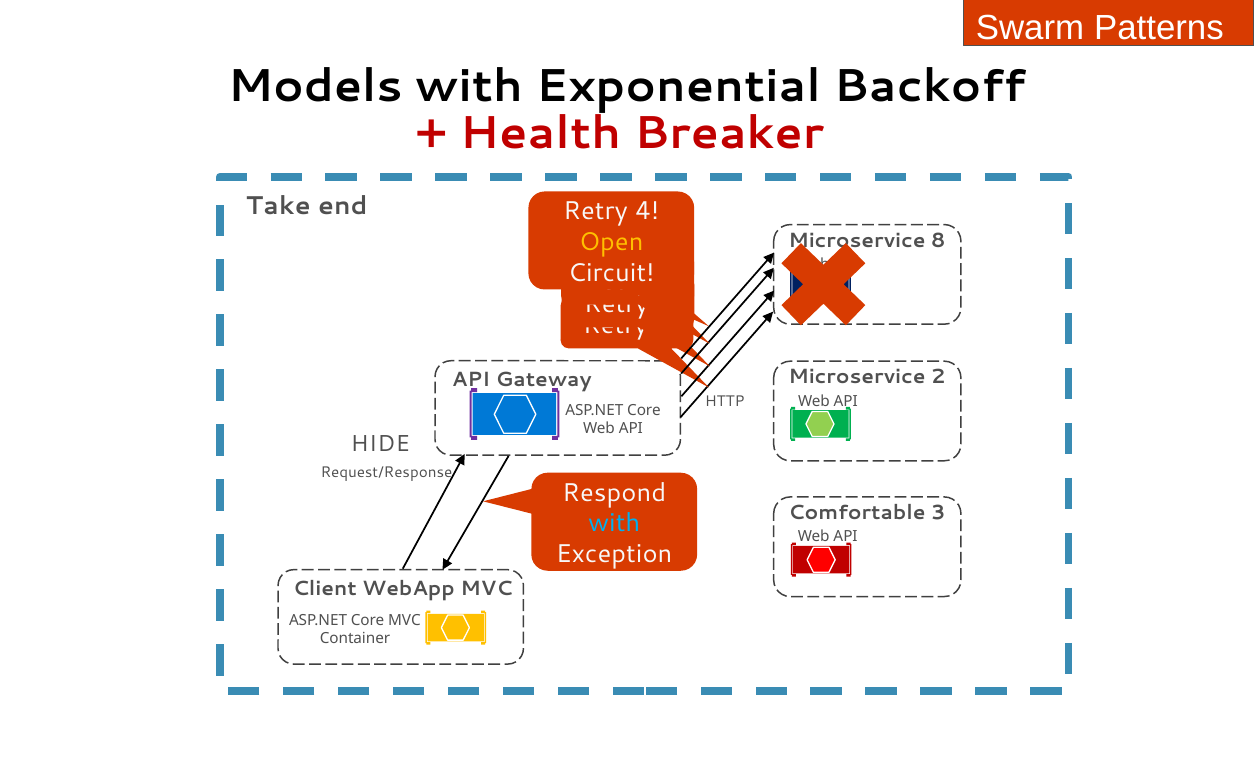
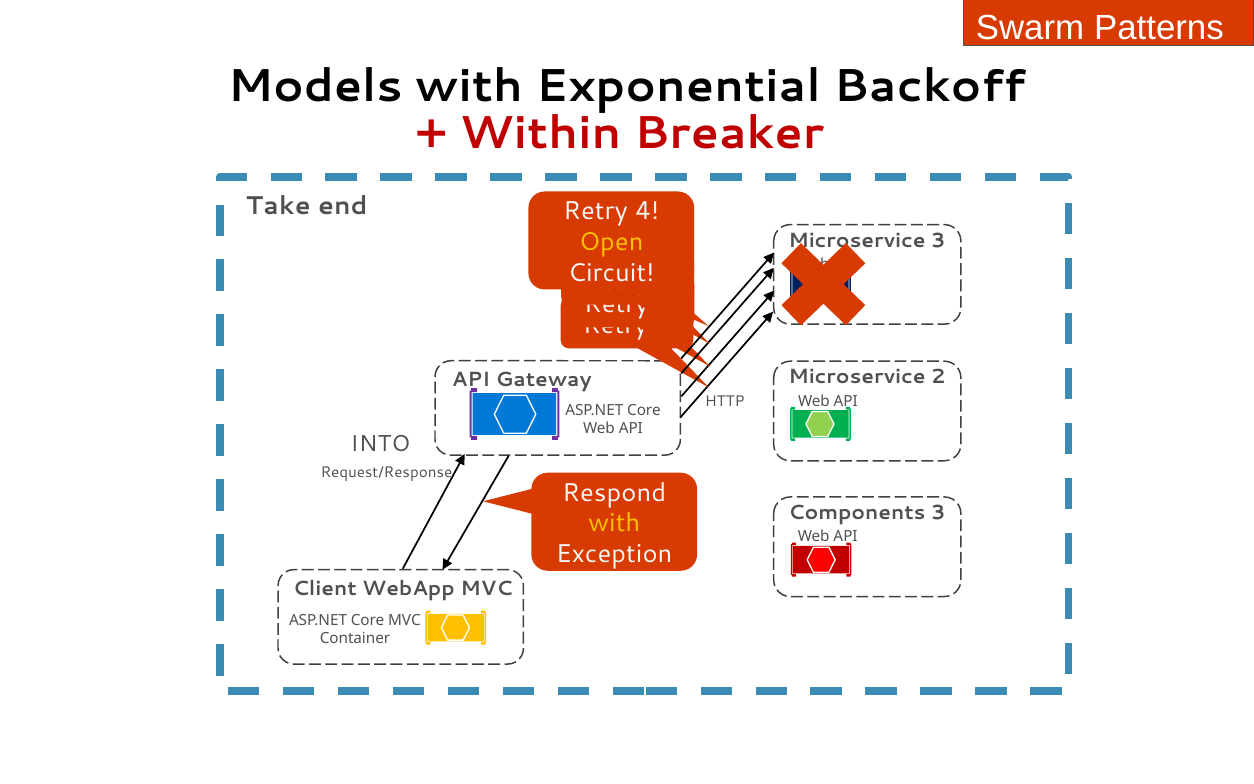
Health: Health -> Within (540, 133)
8: 8 -> 3 (938, 240)
HIDE: HIDE -> INTO (380, 444)
Comfortable: Comfortable -> Components (857, 513)
with colour: light blue -> yellow (614, 523)
